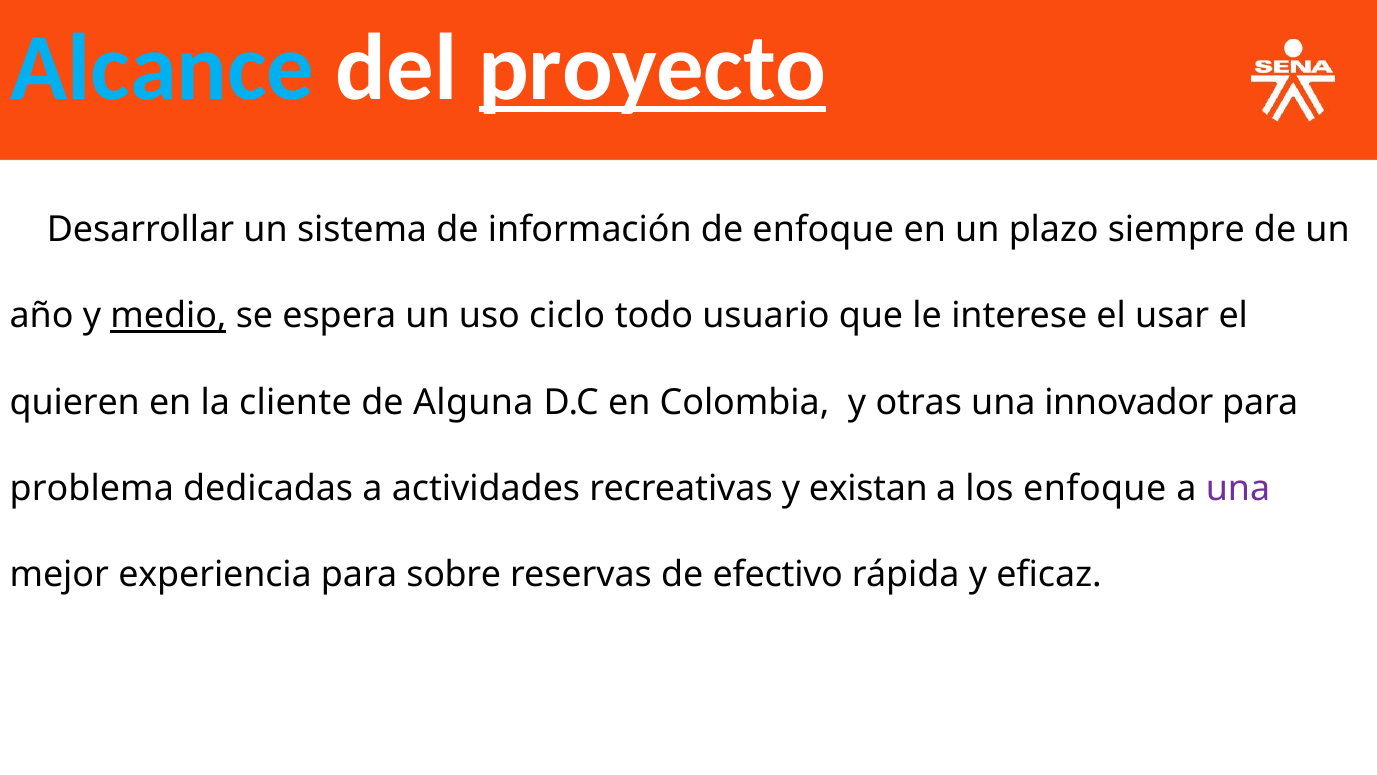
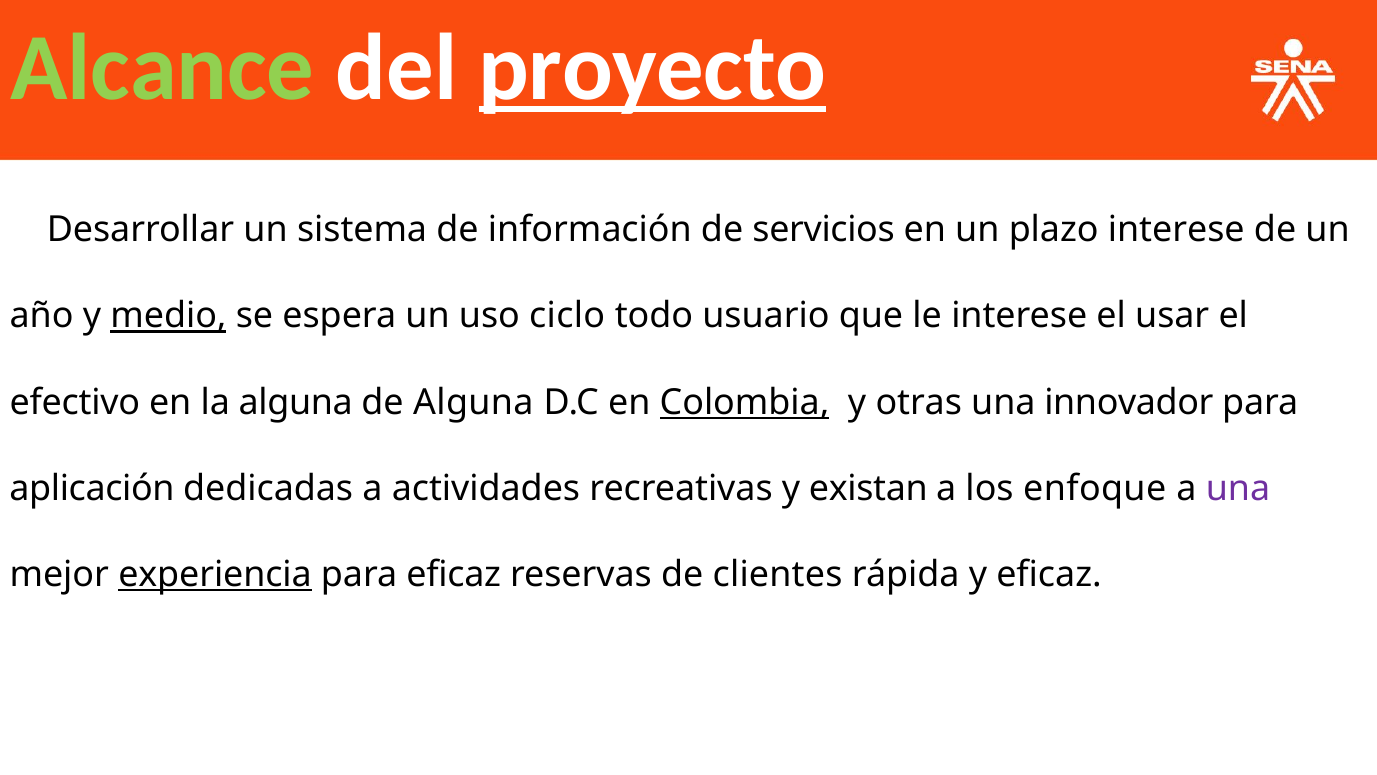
Alcance colour: light blue -> light green (162, 68)
de enfoque: enfoque -> servicios (824, 230)
plazo siempre: siempre -> interese (1176, 230)
quieren: quieren -> efectivo (75, 402)
la cliente: cliente -> alguna (296, 402)
Colombia underline: none -> present (745, 402)
problema: problema -> aplicación (92, 488)
experiencia underline: none -> present (215, 574)
para sobre: sobre -> eficaz (454, 574)
efectivo: efectivo -> clientes (778, 574)
